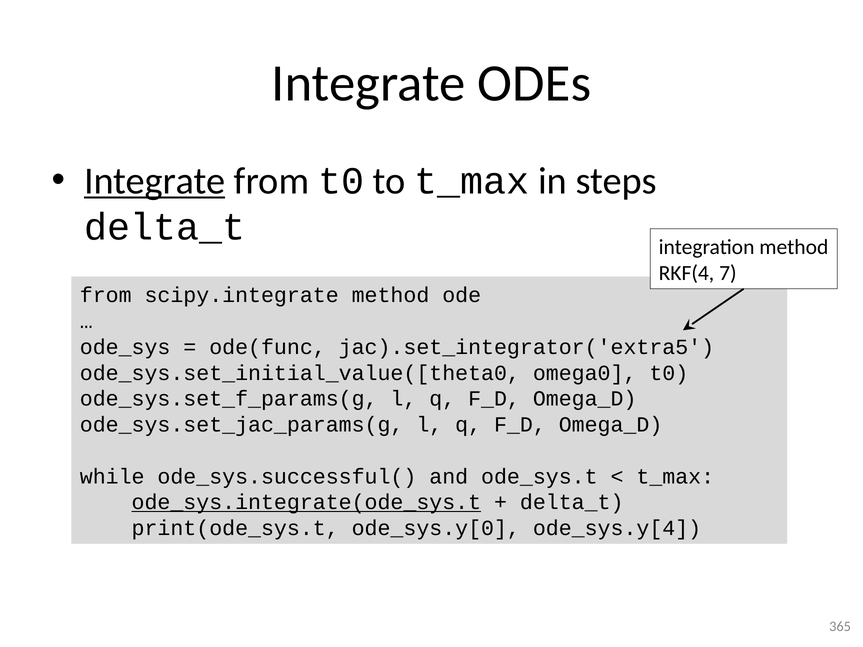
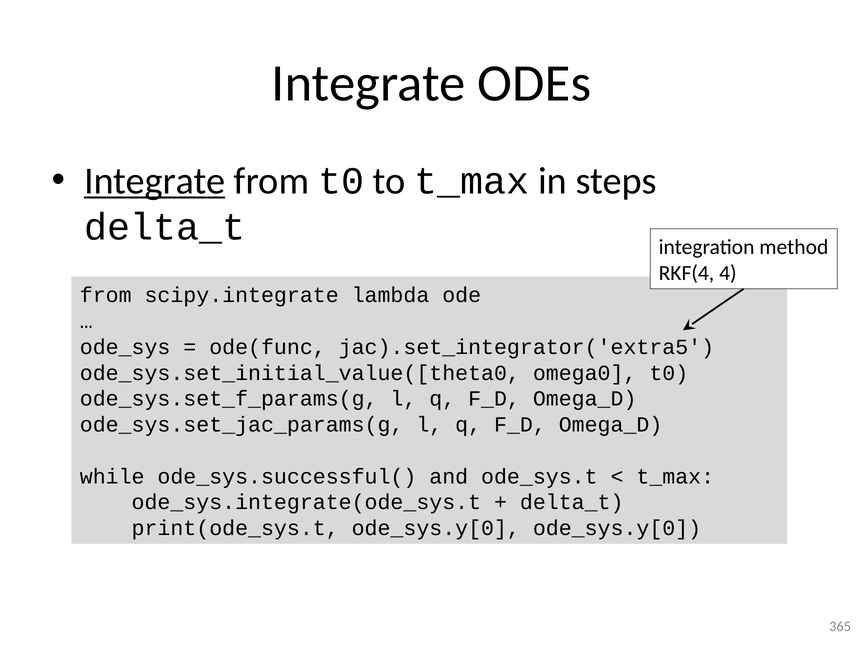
7: 7 -> 4 (728, 273)
scipy.integrate method: method -> lambda (390, 295)
ode_sys.integrate(ode_sys.t underline: present -> none (306, 502)
ode_sys.y[0 ode_sys.y[4: ode_sys.y[4 -> ode_sys.y[0 (617, 528)
